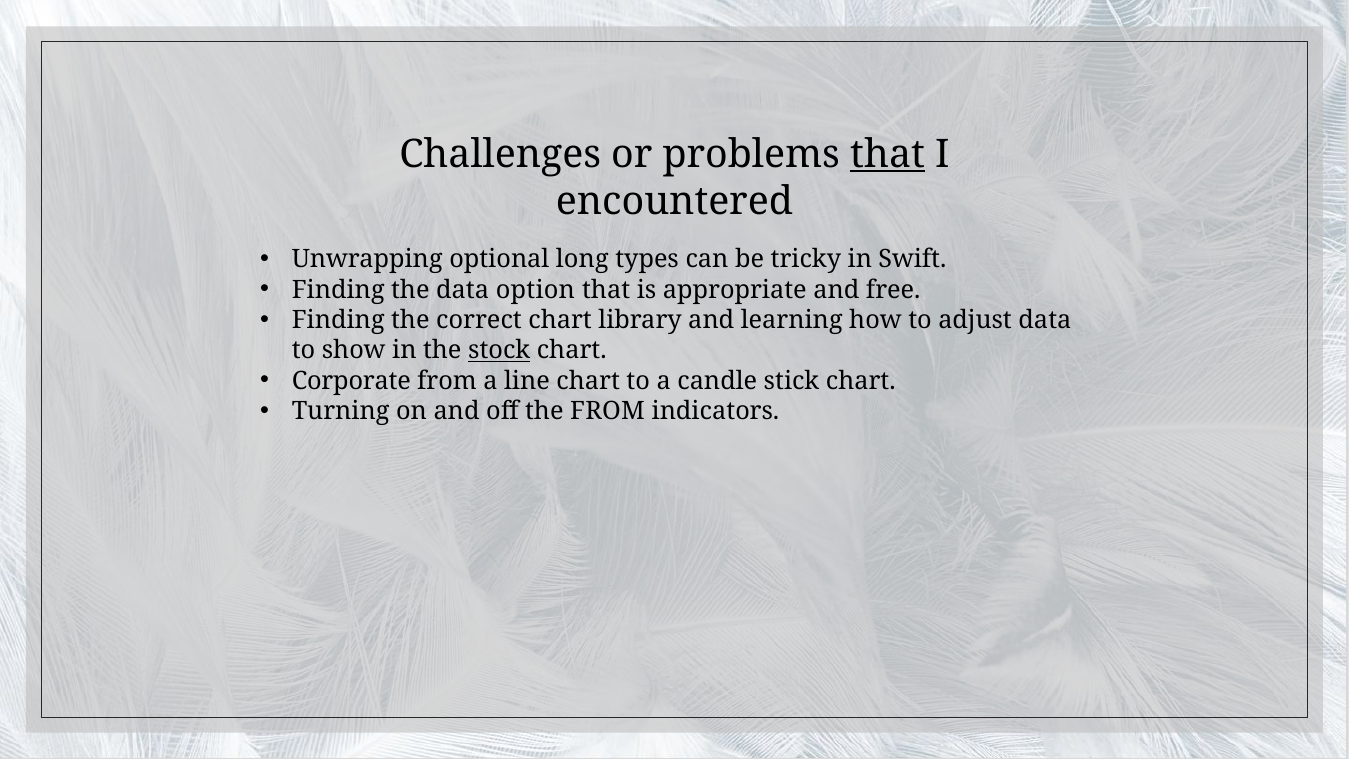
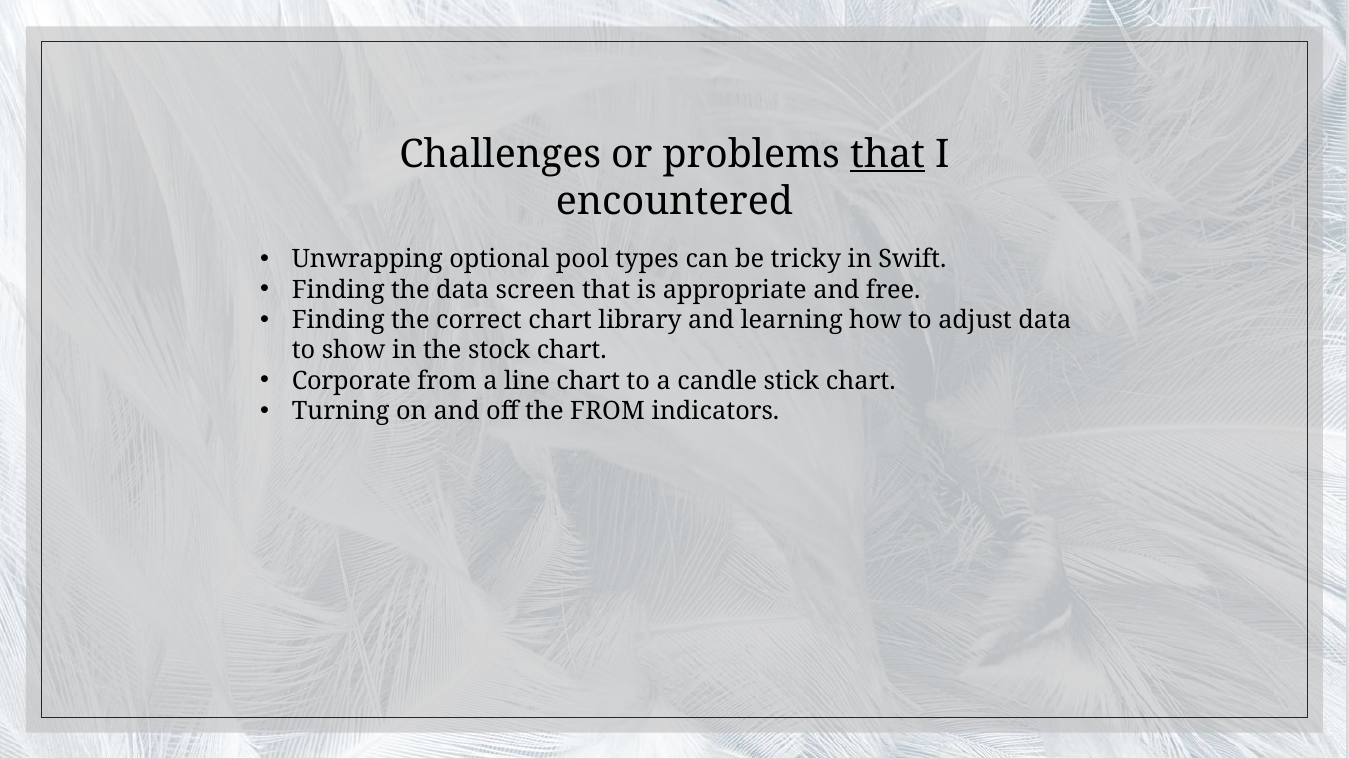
long: long -> pool (582, 259)
option: option -> screen (535, 290)
stock underline: present -> none (499, 351)
